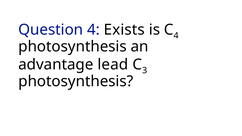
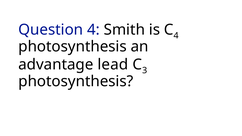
Exists: Exists -> Smith (124, 30)
